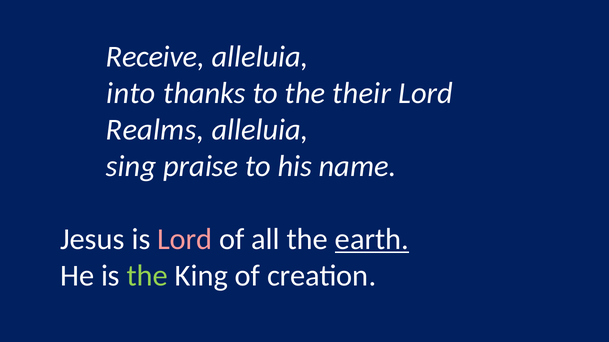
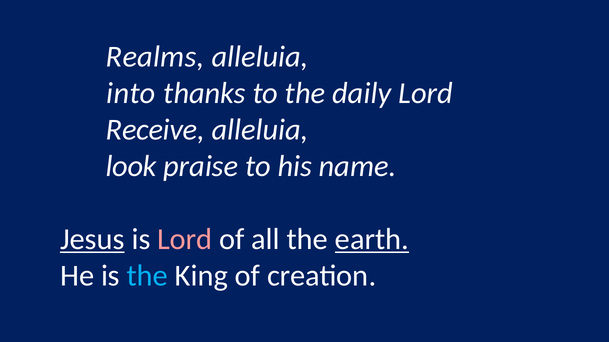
Receive: Receive -> Realms (155, 57)
their: their -> daily (362, 93)
Realms: Realms -> Receive (155, 130)
sing: sing -> look (131, 167)
Jesus underline: none -> present (92, 240)
the colour: light green -> light blue (147, 276)
